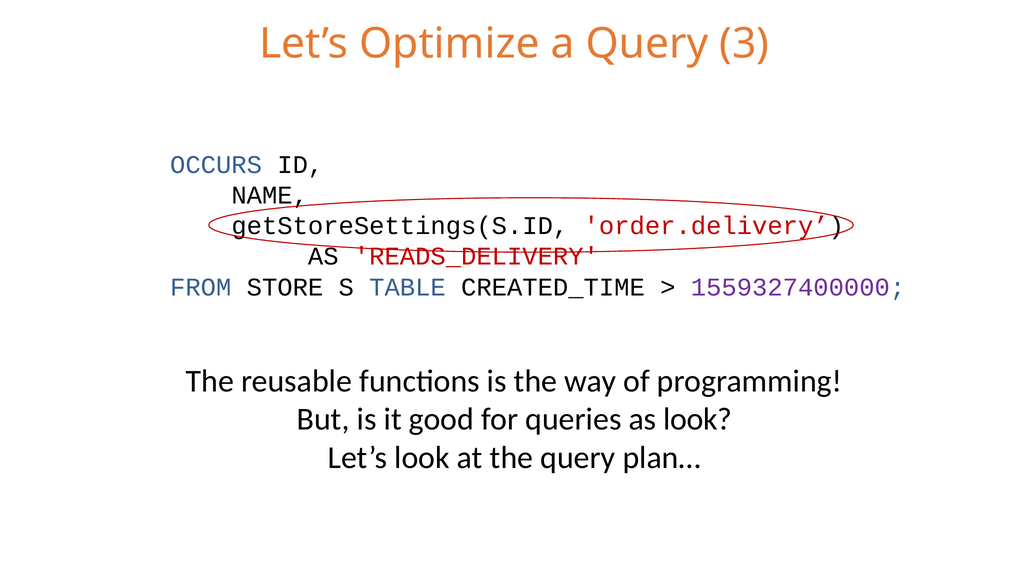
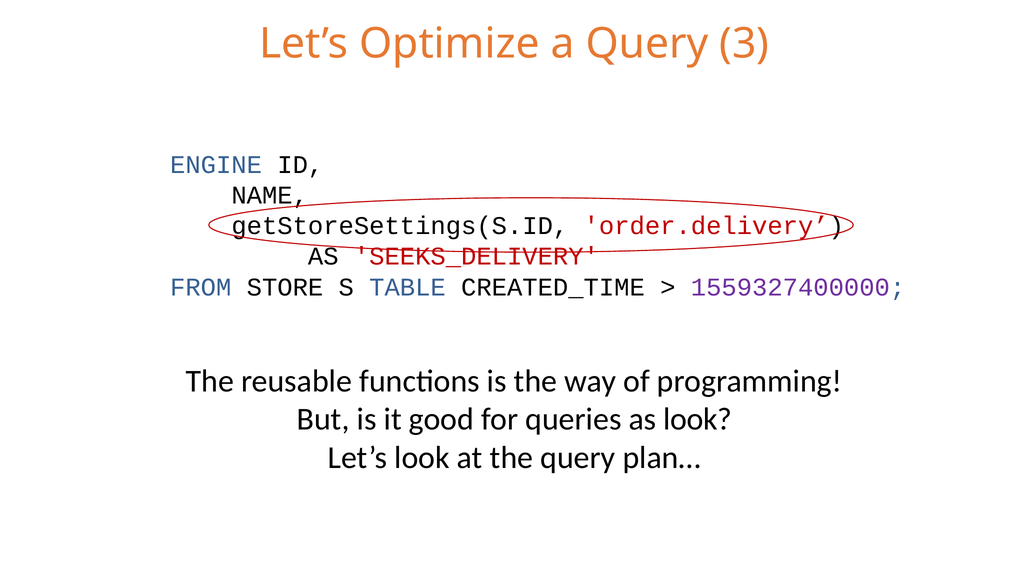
OCCURS: OCCURS -> ENGINE (216, 165)
READS_DELIVERY: READS_DELIVERY -> SEEKS_DELIVERY (476, 257)
